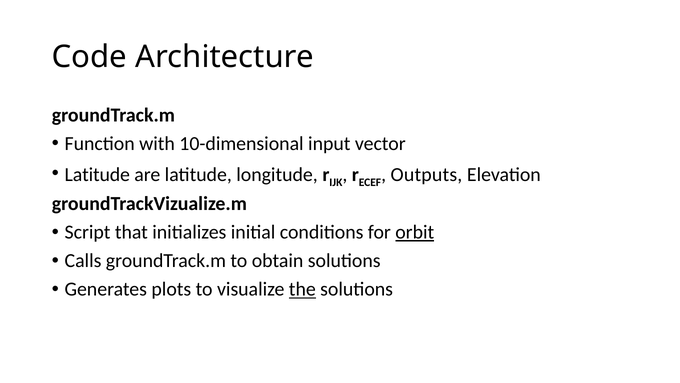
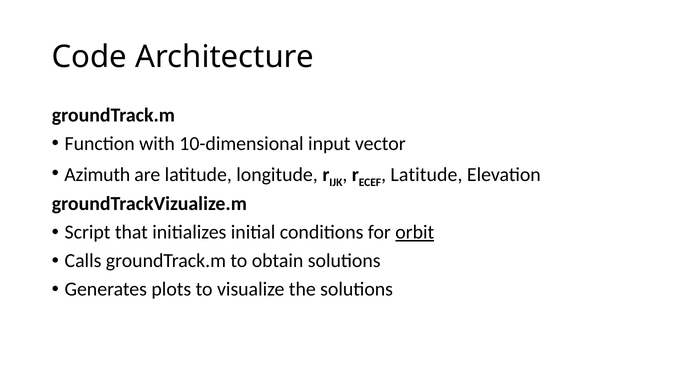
Latitude: Latitude -> Azimuth (97, 174)
Outputs: Outputs -> Latitude (426, 174)
the underline: present -> none (302, 289)
